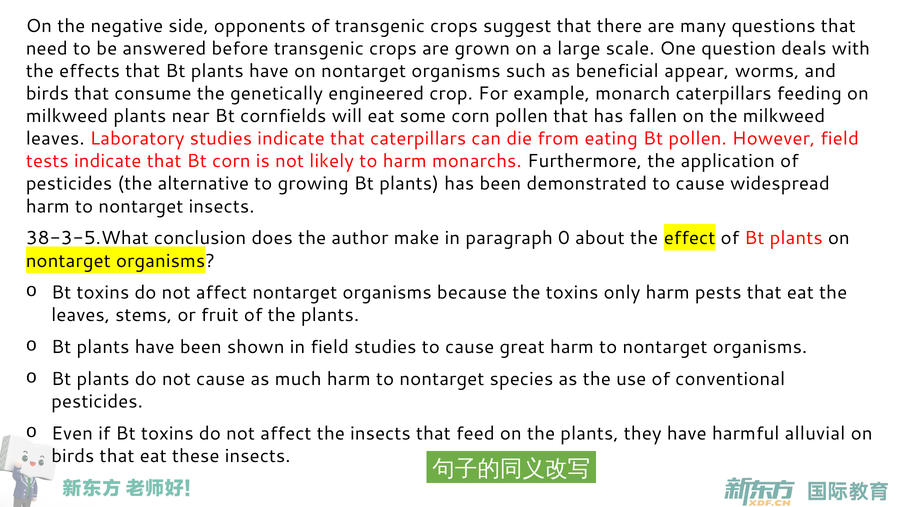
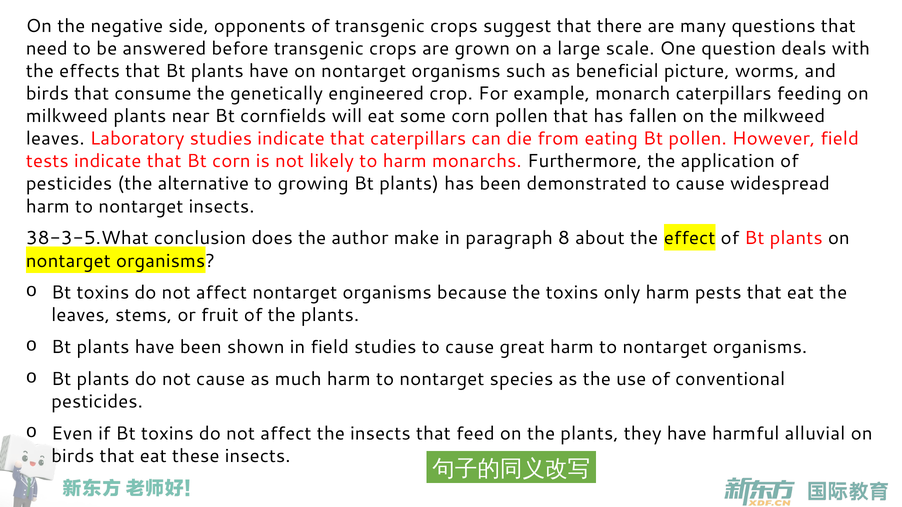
appear: appear -> picture (697, 71)
0: 0 -> 8 (564, 238)
